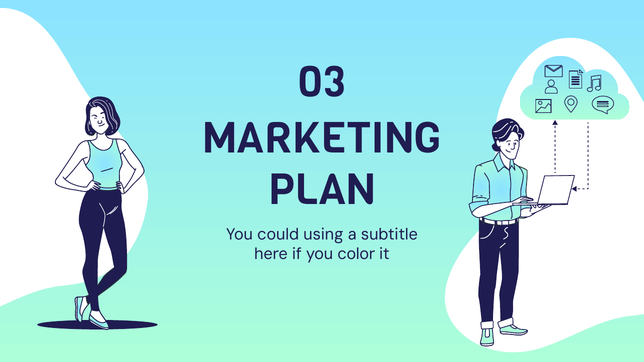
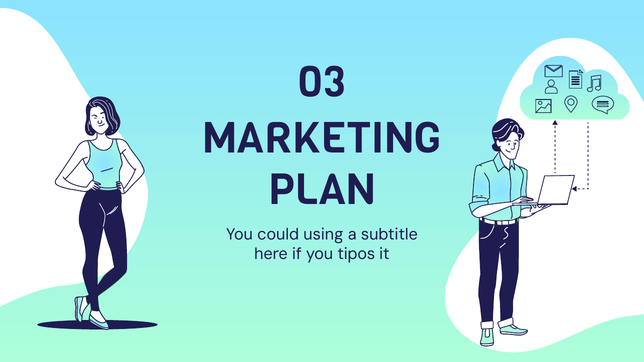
color: color -> tipos (356, 254)
